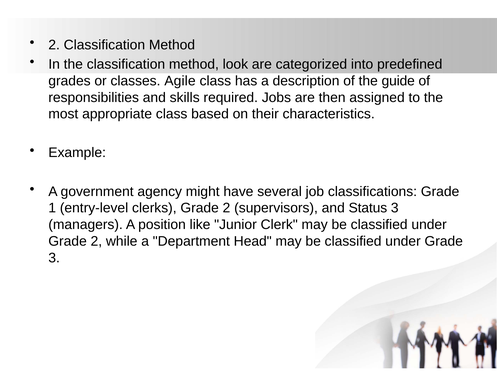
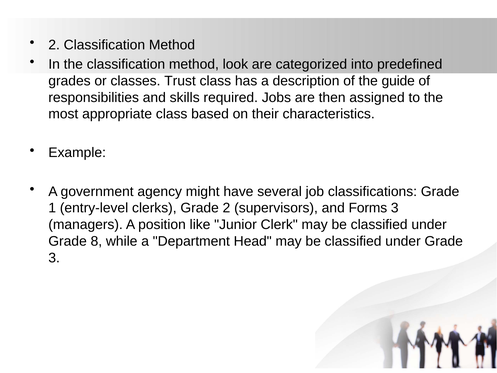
Agile: Agile -> Trust (180, 81)
Status: Status -> Forms (368, 208)
2: 2 -> 8 (96, 241)
